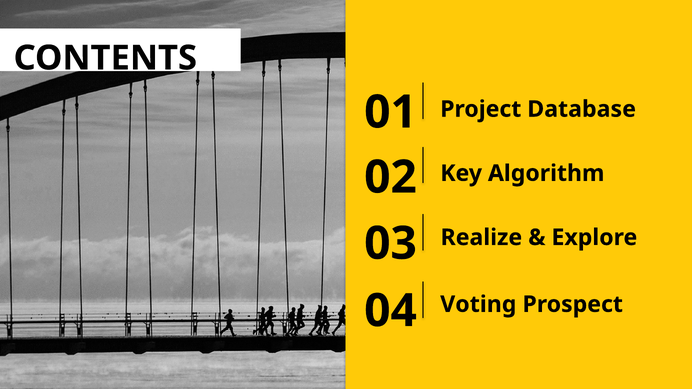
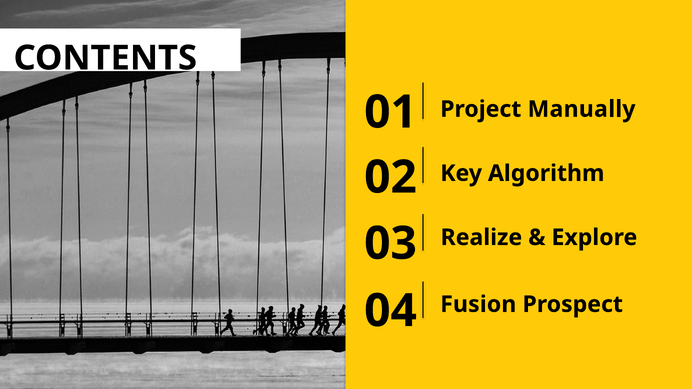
Database: Database -> Manually (582, 109)
Voting: Voting -> Fusion (478, 304)
